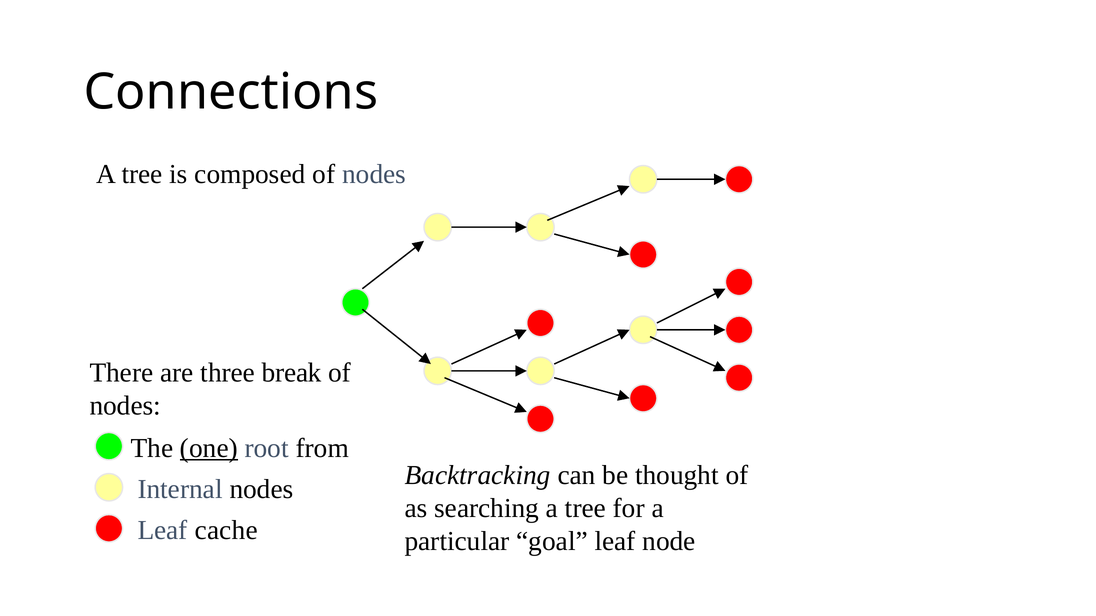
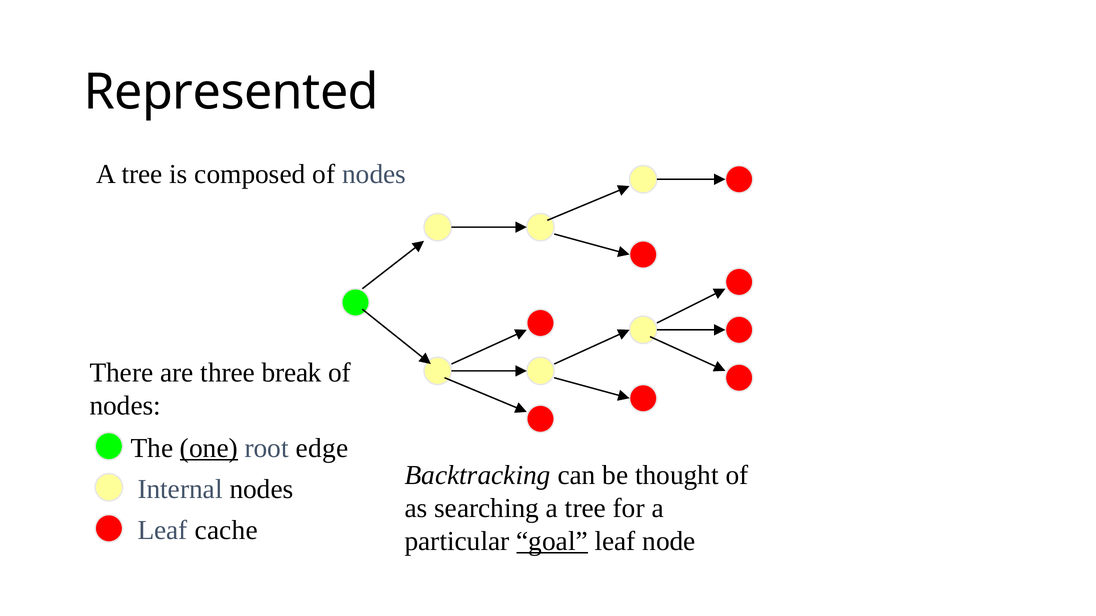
Connections: Connections -> Represented (231, 92)
from: from -> edge (322, 448)
goal underline: none -> present (552, 542)
